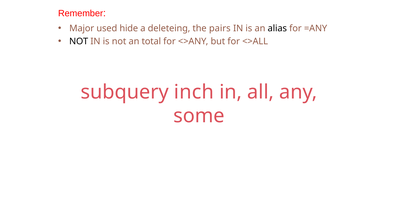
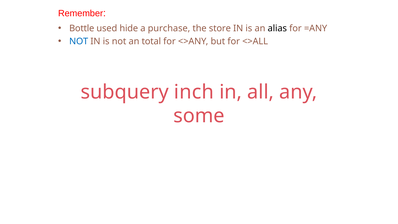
Major: Major -> Bottle (82, 28)
deleteing: deleteing -> purchase (169, 28)
pairs: pairs -> store (220, 28)
NOT colour: black -> blue (79, 41)
